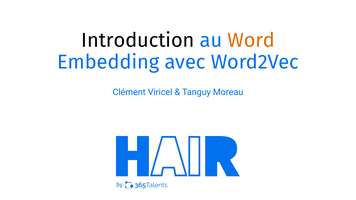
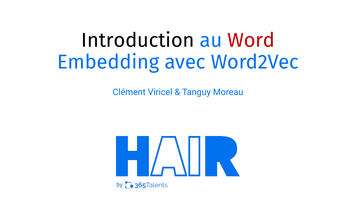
Word colour: orange -> red (251, 40)
